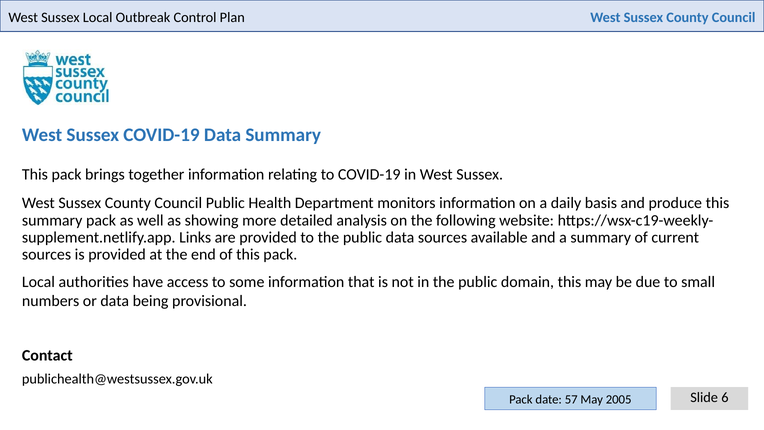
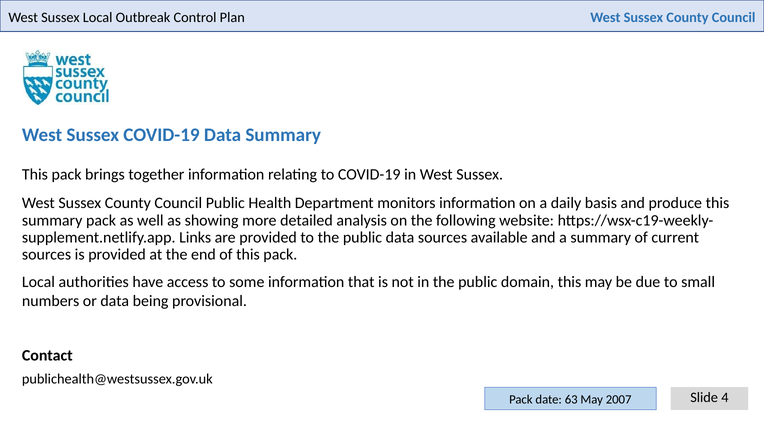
6: 6 -> 4 (725, 397)
57: 57 -> 63 (571, 399)
2005: 2005 -> 2007 (619, 399)
